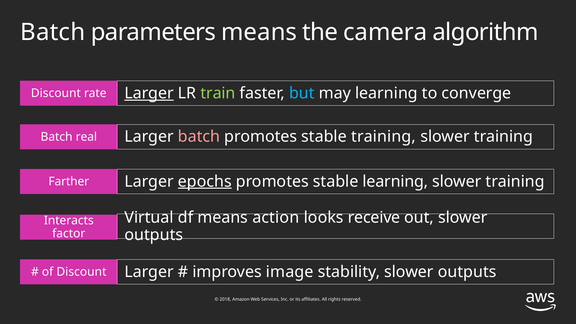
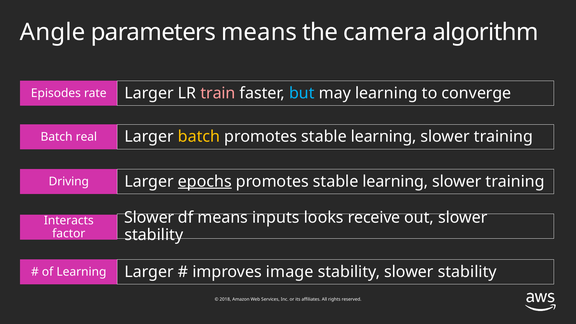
Batch: Batch -> Angle (53, 32)
Discount: Discount -> Episodes (56, 93)
Larger underline: present -> none (149, 93)
train colour: light green -> pink (218, 93)
batch colour: pink -> yellow (199, 137)
training: training -> learning (384, 137)
Farther: Farther -> Driving (69, 181)
Virtual: Virtual -> Slower (149, 217)
action: action -> inputs (276, 217)
outputs: outputs -> stability (154, 235)
of Discount: Discount -> Learning (81, 272)
stability slower outputs: outputs -> stability (467, 272)
